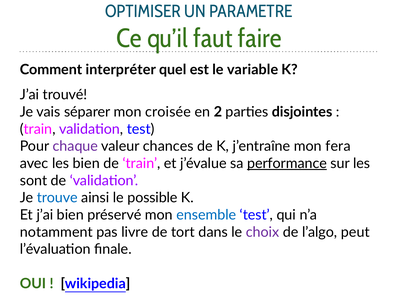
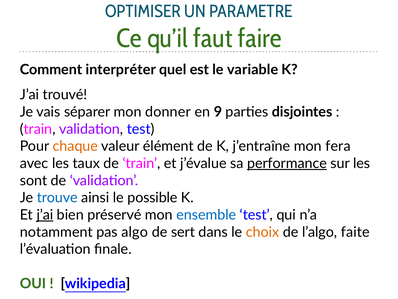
croisée: croisée -> donner (168, 112)
2: 2 -> 9 (218, 112)
chaque colour: purple -> orange (75, 146)
chances: chances -> élément (168, 146)
les bien: bien -> taux (86, 163)
j’ai underline: none -> present (45, 215)
livre: livre -> algo (135, 232)
tort: tort -> sert (183, 232)
choix colour: purple -> orange (263, 232)
peut: peut -> faite (355, 232)
